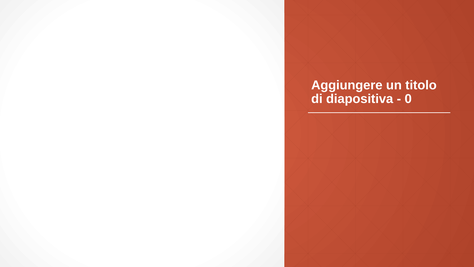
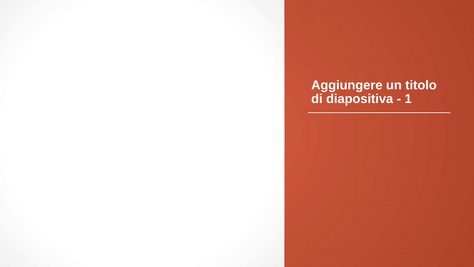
0: 0 -> 1 (408, 99)
